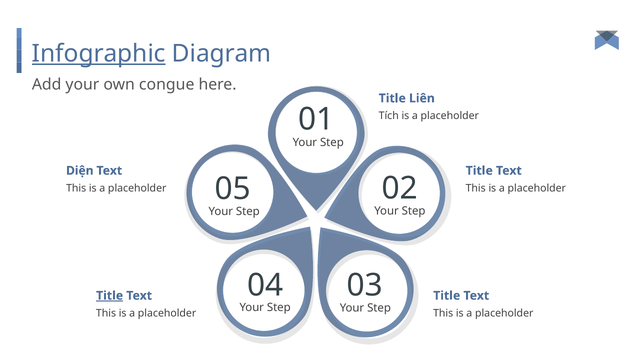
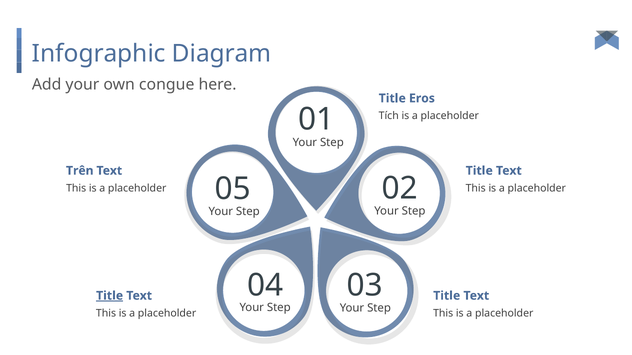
Infographic underline: present -> none (99, 54)
Liên: Liên -> Eros (422, 98)
Diện: Diện -> Trên (80, 171)
